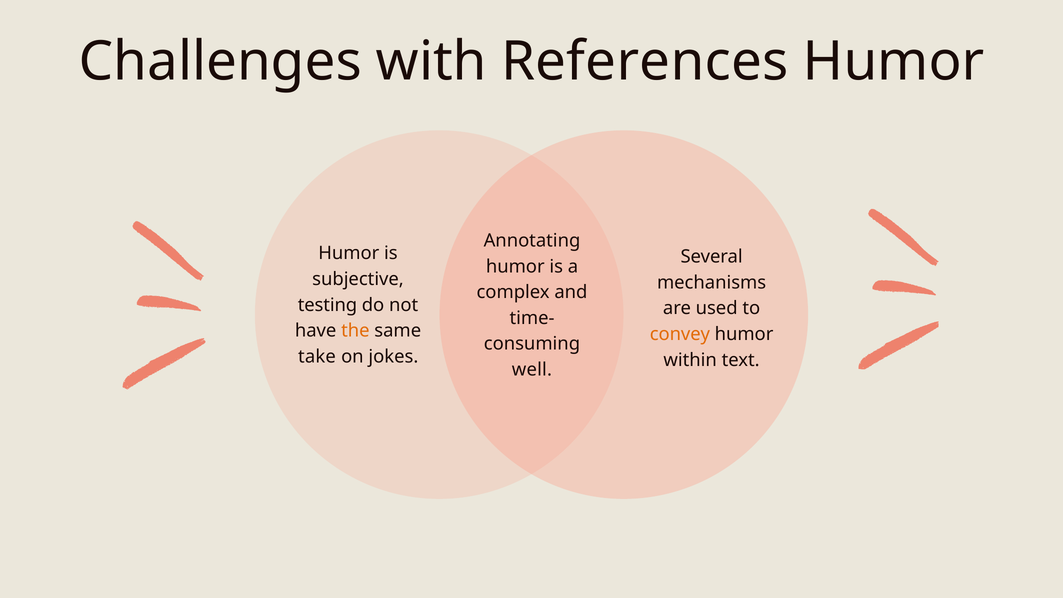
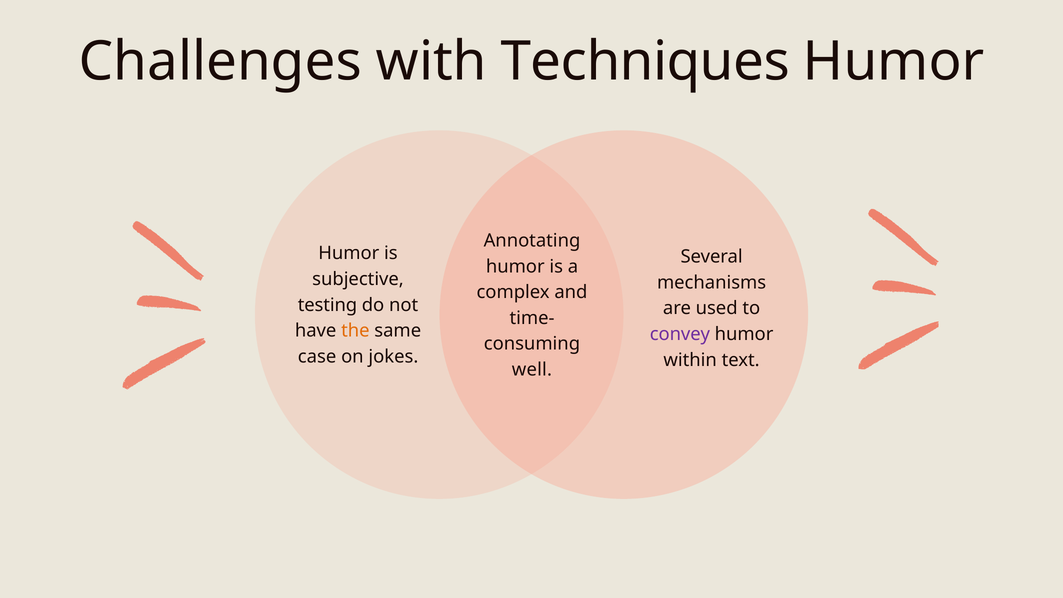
References: References -> Techniques (645, 62)
convey colour: orange -> purple (680, 334)
take: take -> case (317, 357)
